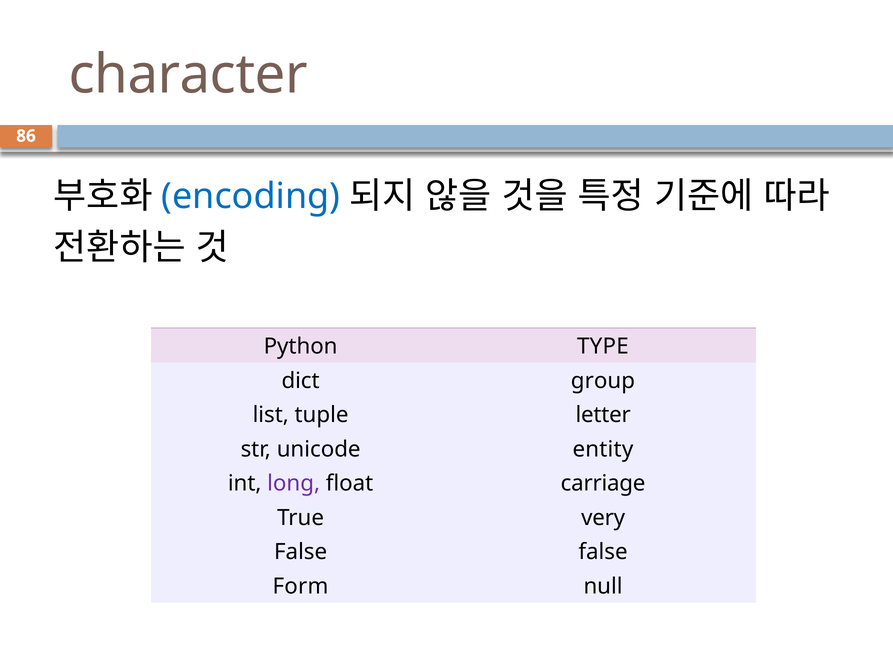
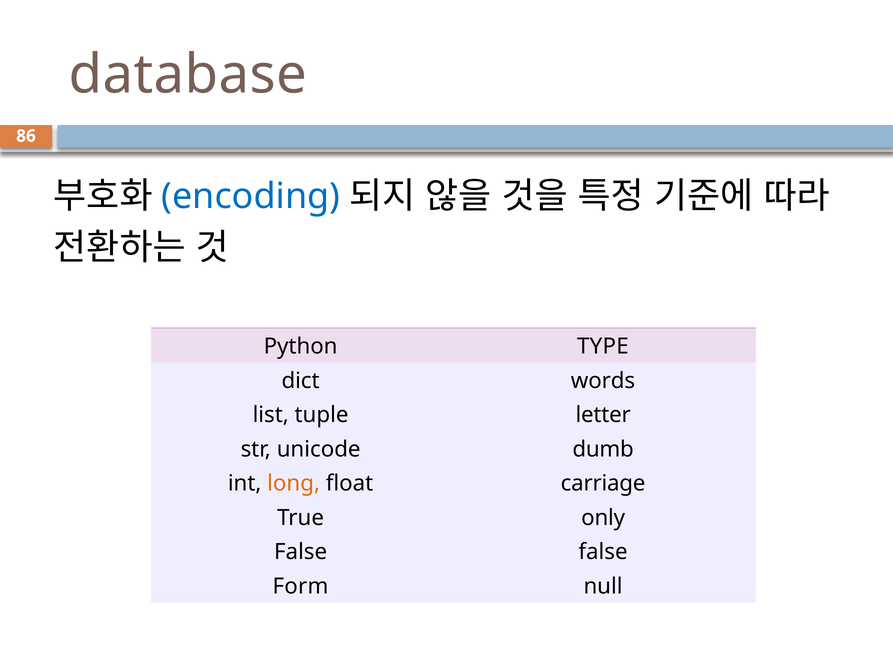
character: character -> database (188, 74)
group: group -> words (603, 380)
entity: entity -> dumb (603, 449)
long colour: purple -> orange (294, 483)
very: very -> only (603, 518)
